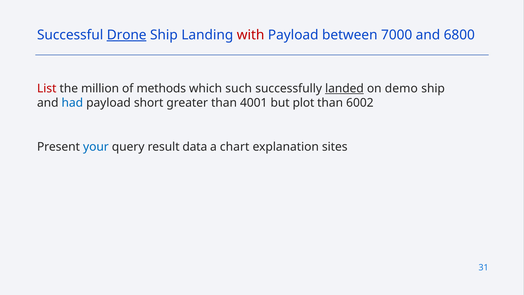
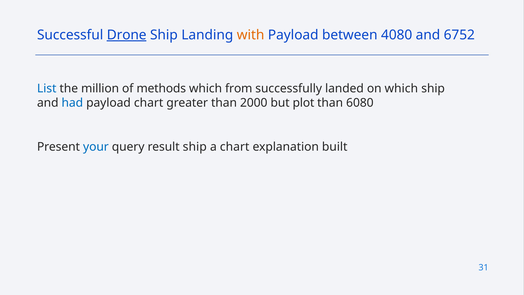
with colour: red -> orange (251, 35)
7000: 7000 -> 4080 (397, 35)
6800: 6800 -> 6752 (459, 35)
List colour: red -> blue (47, 88)
such: such -> from (239, 88)
landed underline: present -> none (344, 88)
on demo: demo -> which (401, 88)
payload short: short -> chart (149, 103)
4001: 4001 -> 2000 (254, 103)
6002: 6002 -> 6080 (360, 103)
result data: data -> ship (195, 147)
sites: sites -> built (335, 147)
